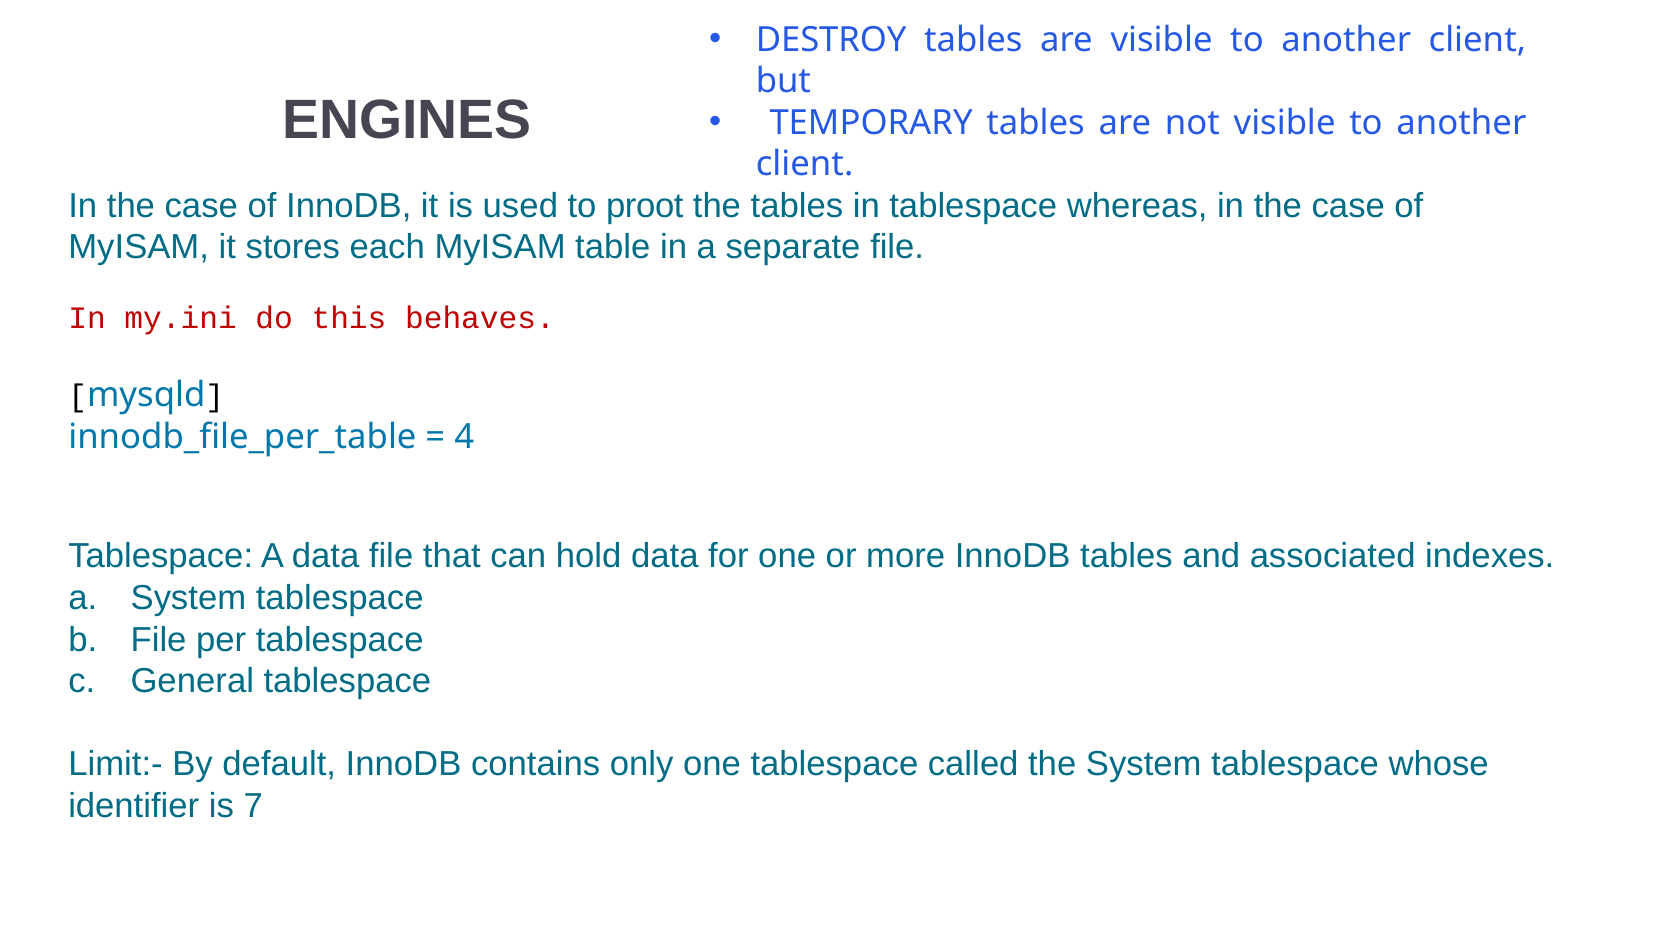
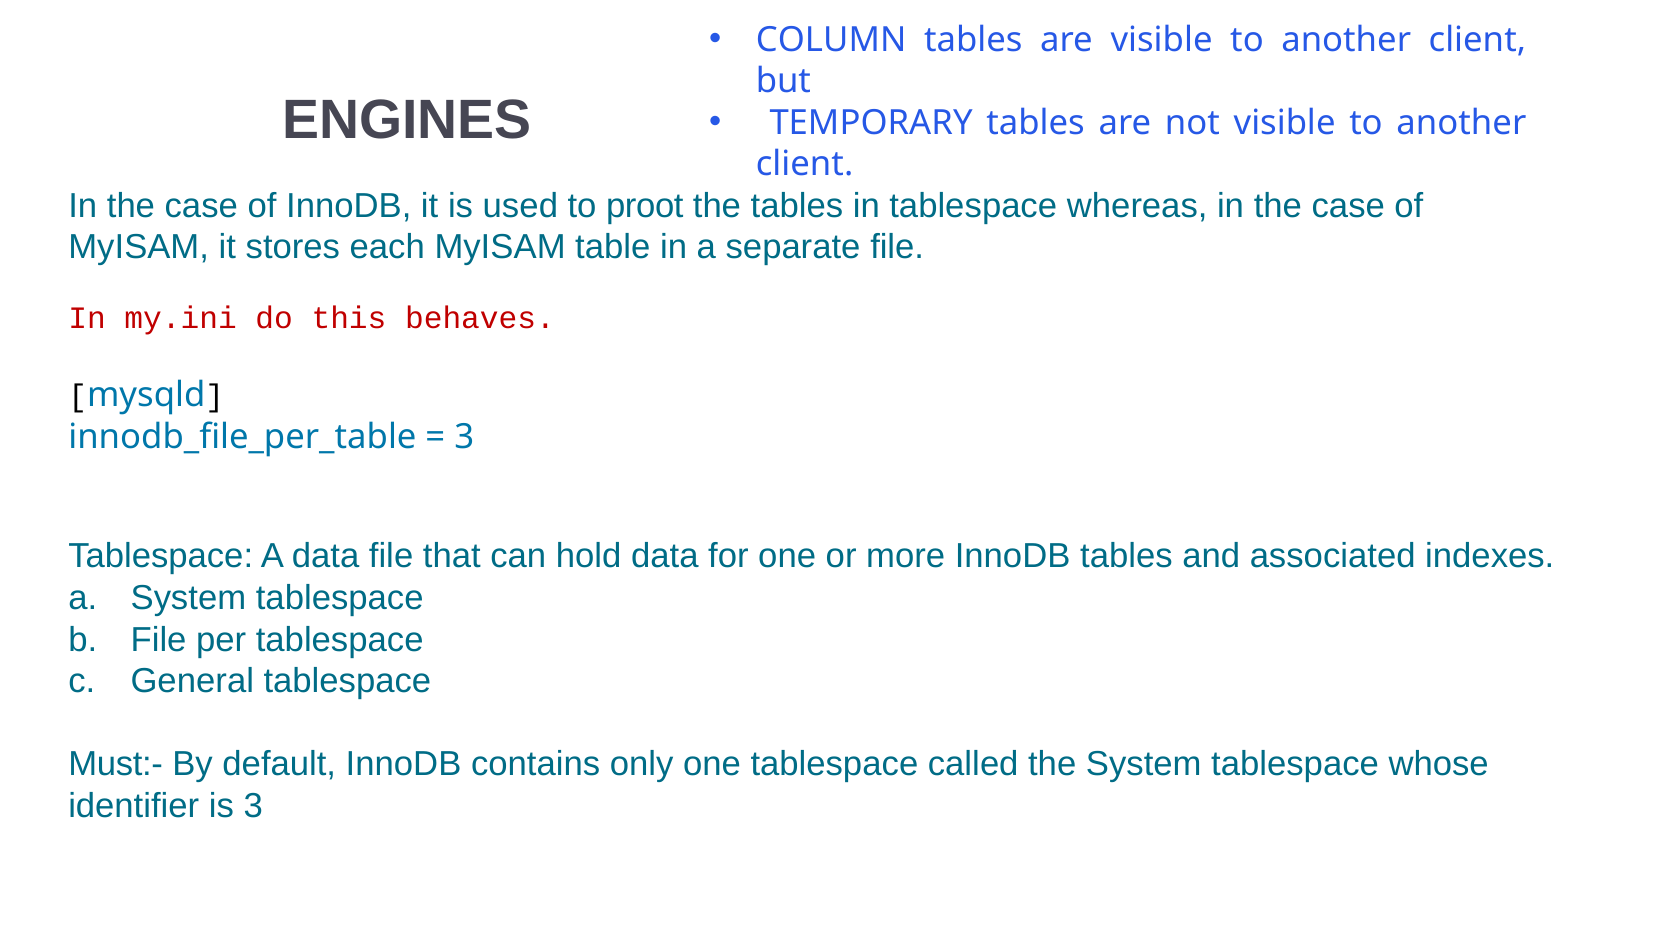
DESTROY: DESTROY -> COLUMN (831, 40)
4: 4 -> 3 (464, 437)
Limit:-: Limit:- -> Must:- (116, 765)
is 7: 7 -> 3 (253, 806)
